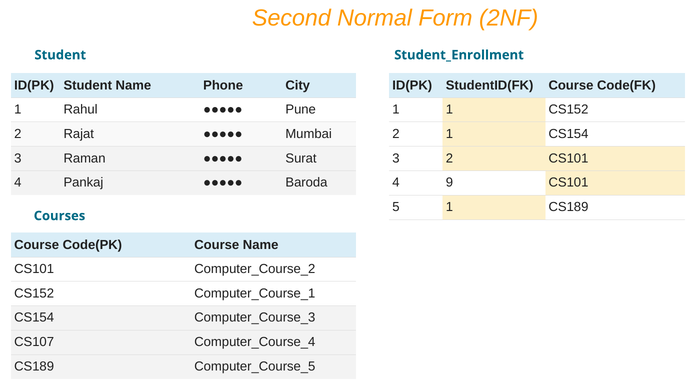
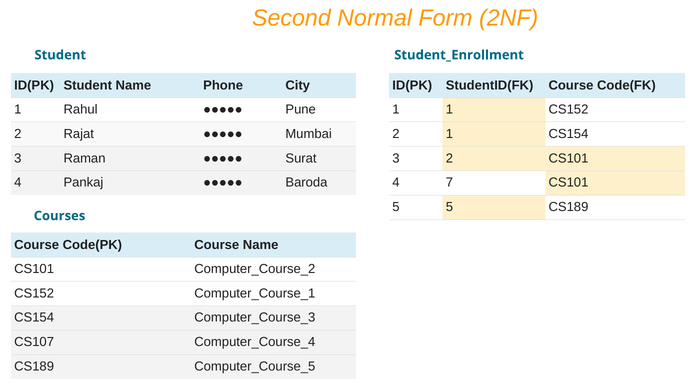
9: 9 -> 7 (449, 182)
5 1: 1 -> 5 (449, 207)
